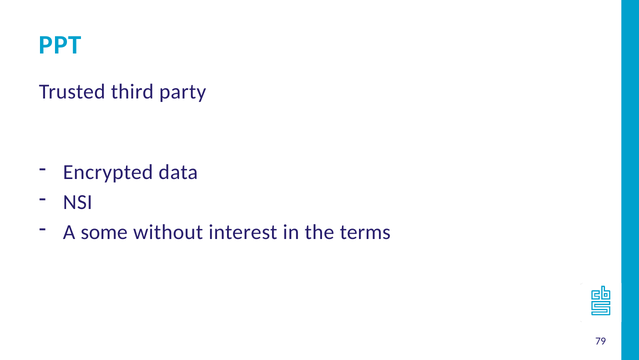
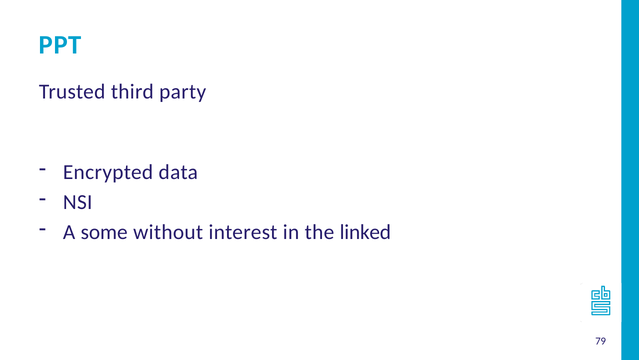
terms: terms -> linked (365, 232)
